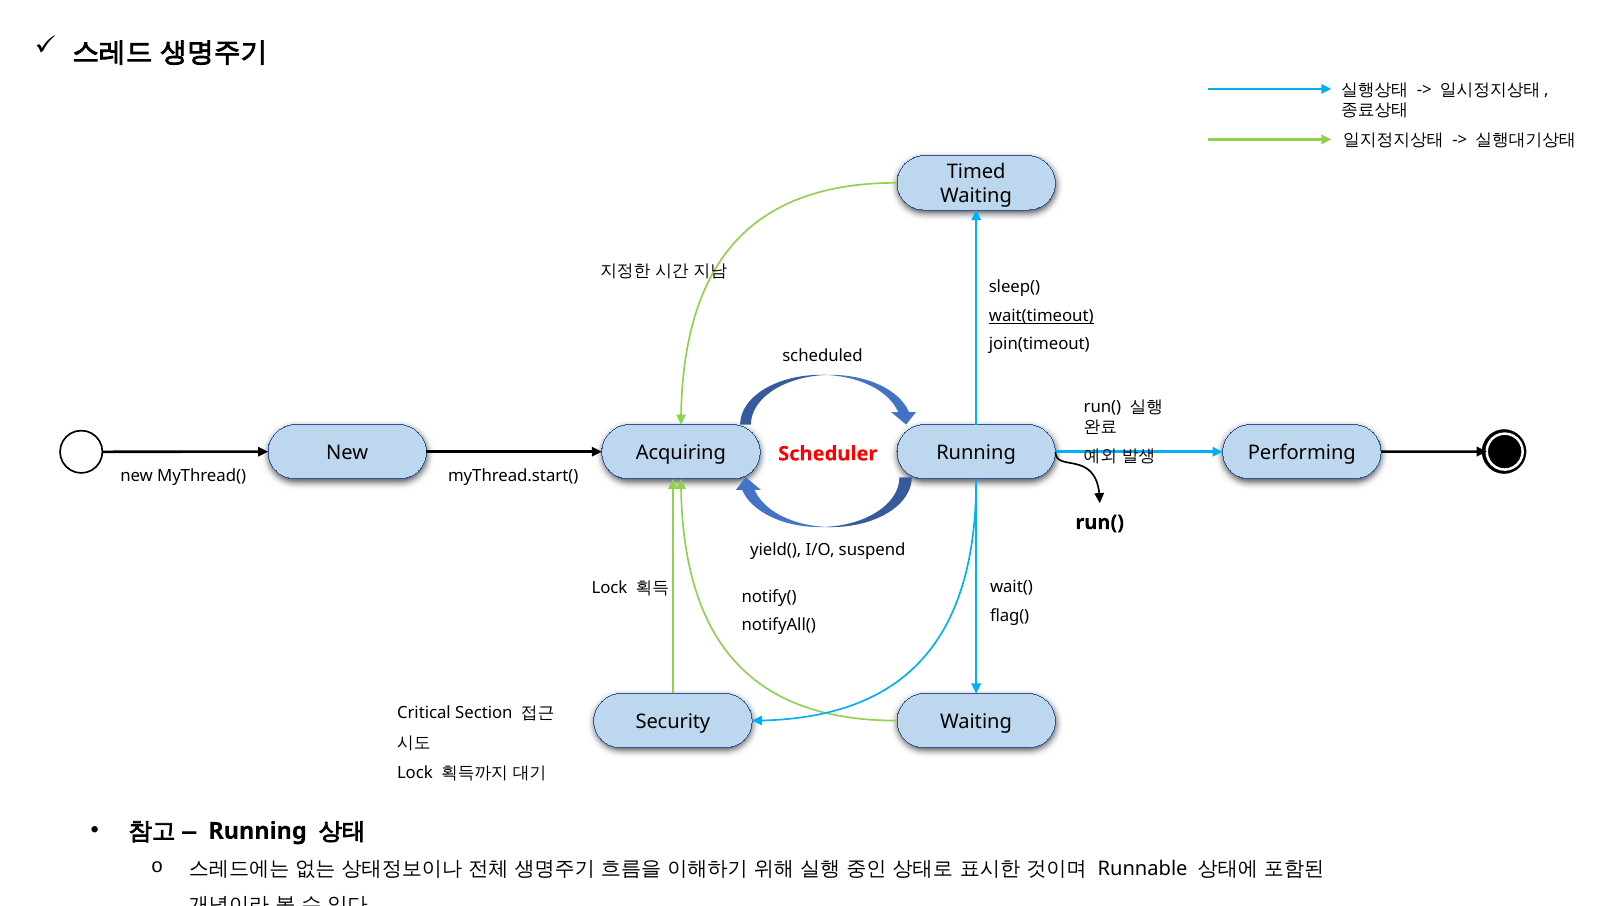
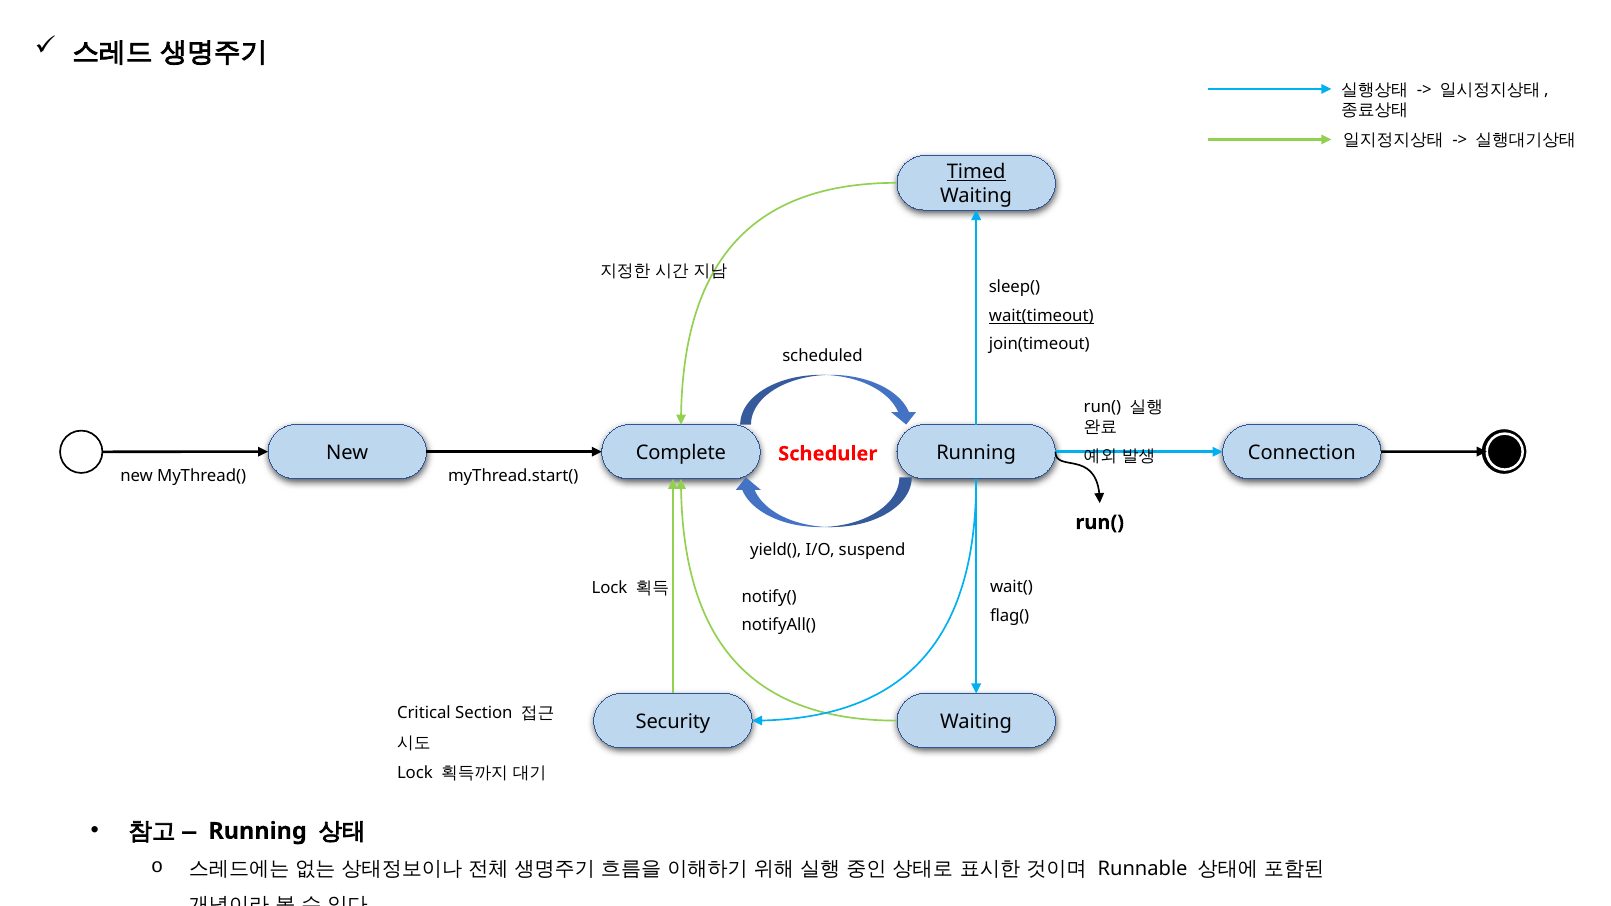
Timed underline: none -> present (976, 172)
Acquiring: Acquiring -> Complete (681, 453)
Performing: Performing -> Connection (1302, 453)
